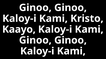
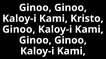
Kaayo: Kaayo -> Ginoo (19, 30)
